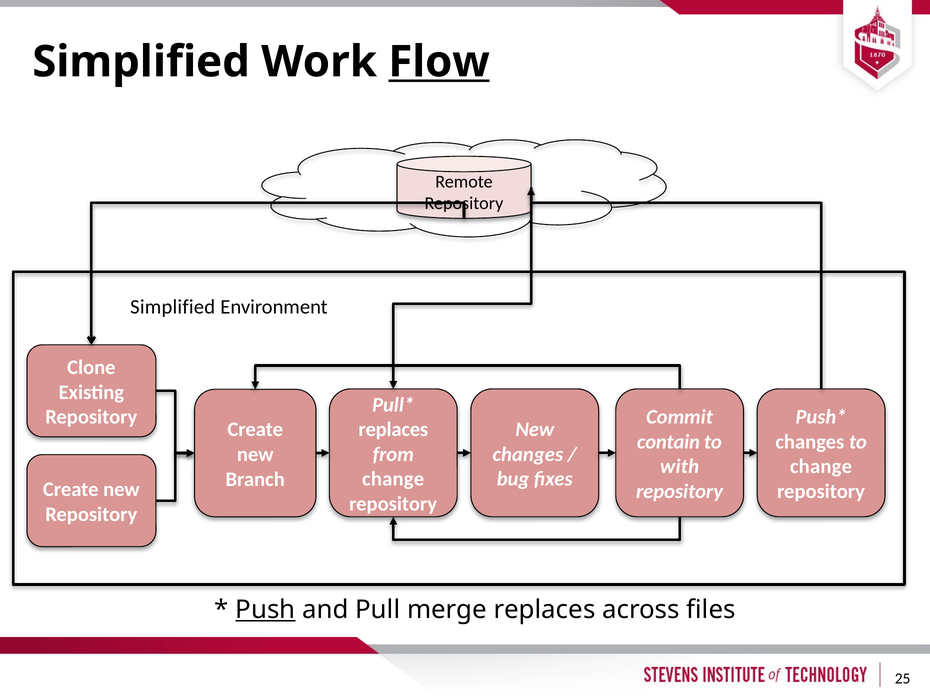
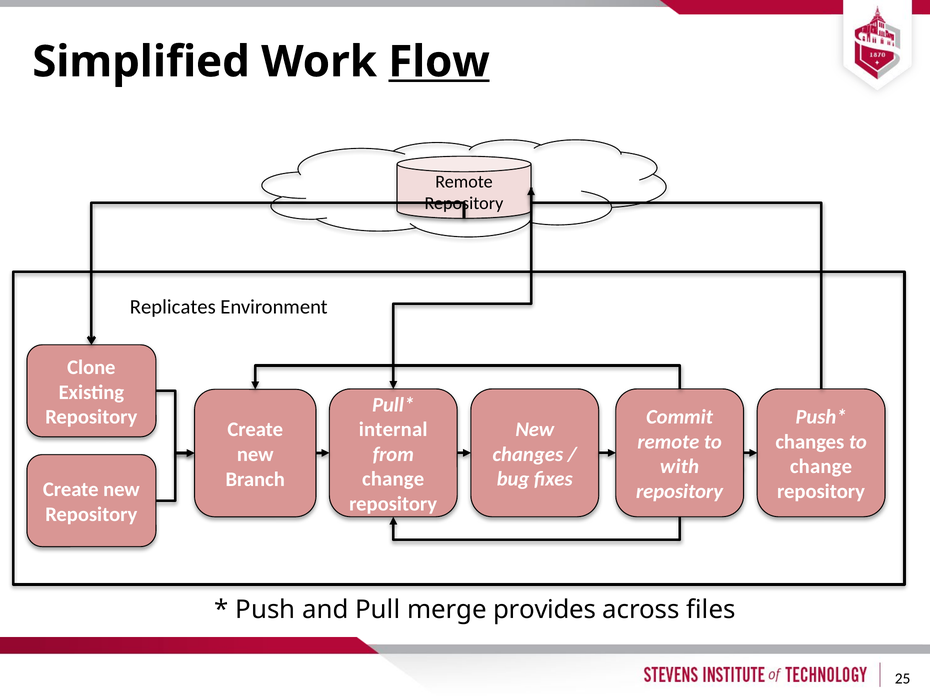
Simplified: Simplified -> Replicates (173, 307)
replaces: replaces -> internal (393, 430)
contain: contain -> remote (668, 442)
Push underline: present -> none (265, 610)
merge replaces: replaces -> provides (545, 610)
